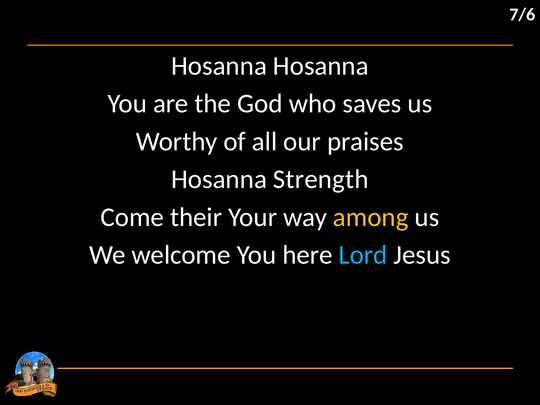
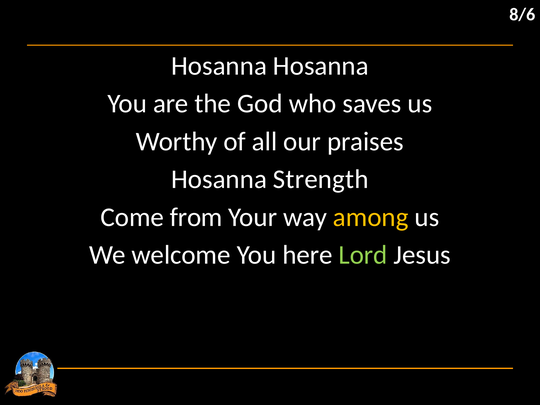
7/6: 7/6 -> 8/6 (522, 15)
their: their -> from (196, 217)
Lord colour: light blue -> light green (363, 255)
